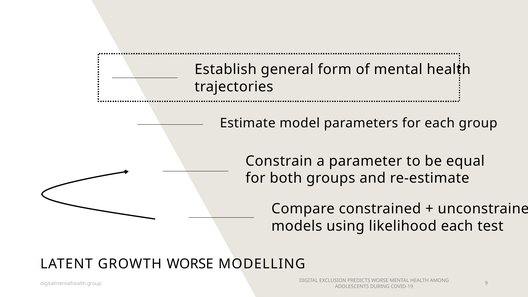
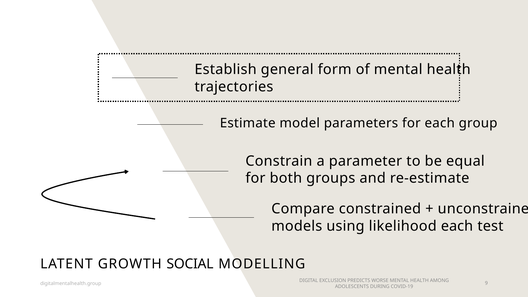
GROWTH WORSE: WORSE -> SOCIAL (190, 264)
